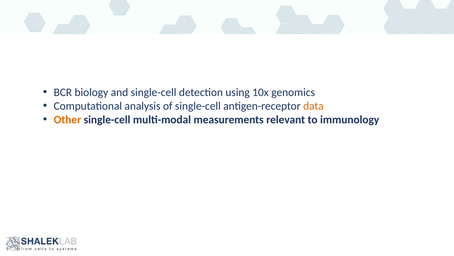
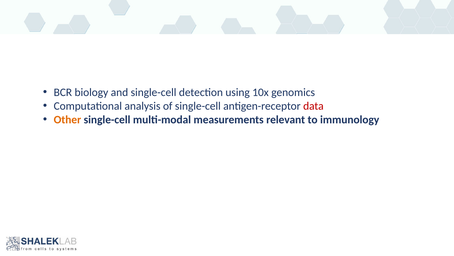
data colour: orange -> red (313, 106)
